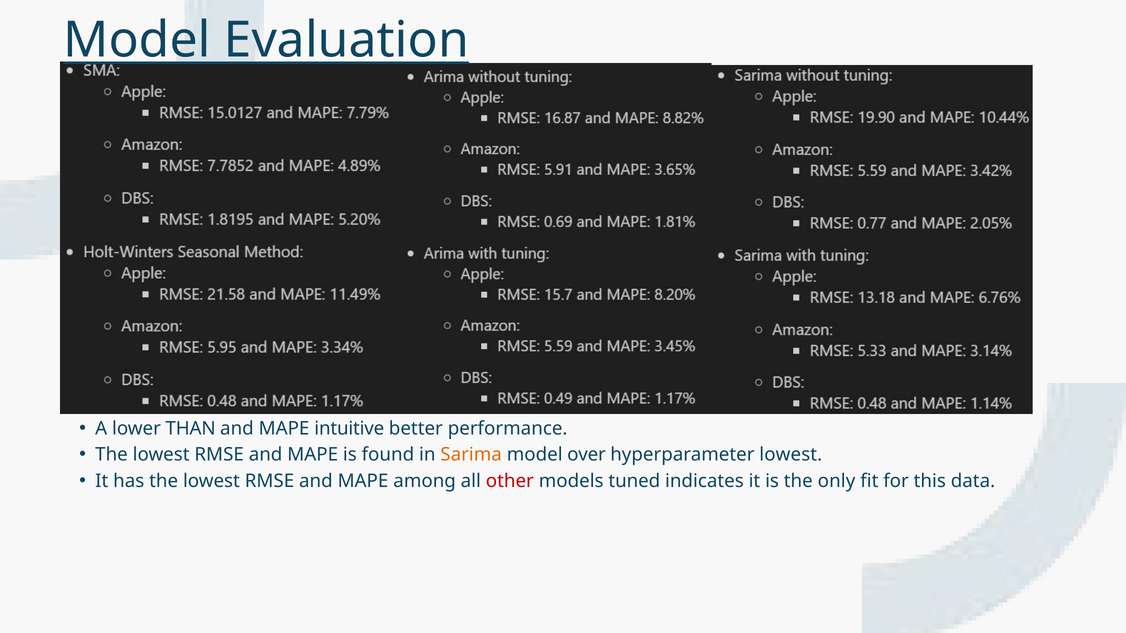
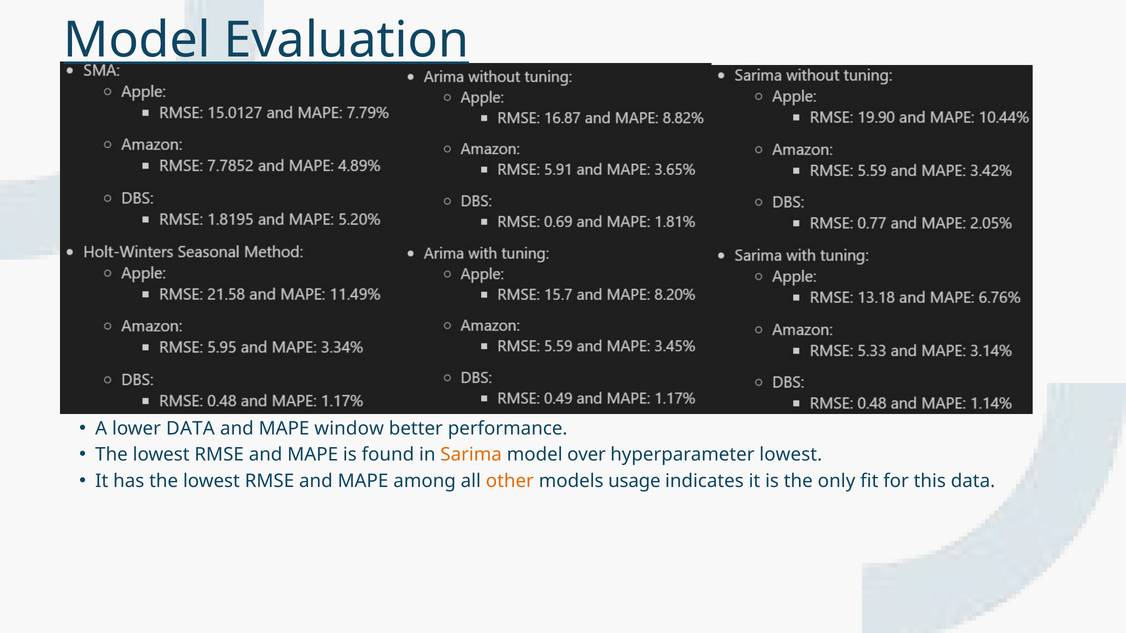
lower THAN: THAN -> DATA (190, 429)
intuitive: intuitive -> window (349, 429)
other colour: red -> orange (510, 481)
tuned: tuned -> usage (634, 481)
